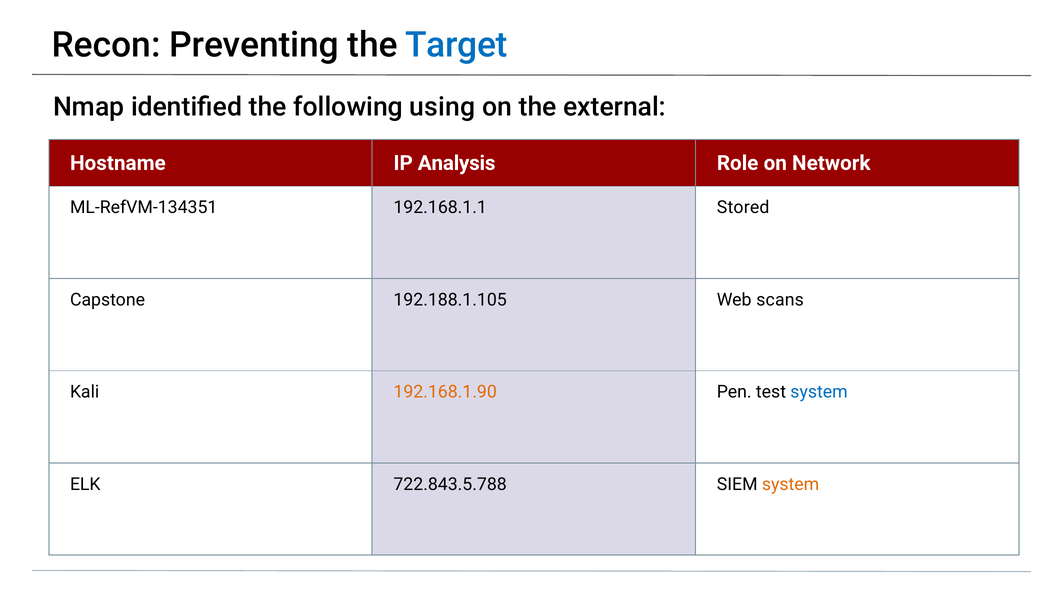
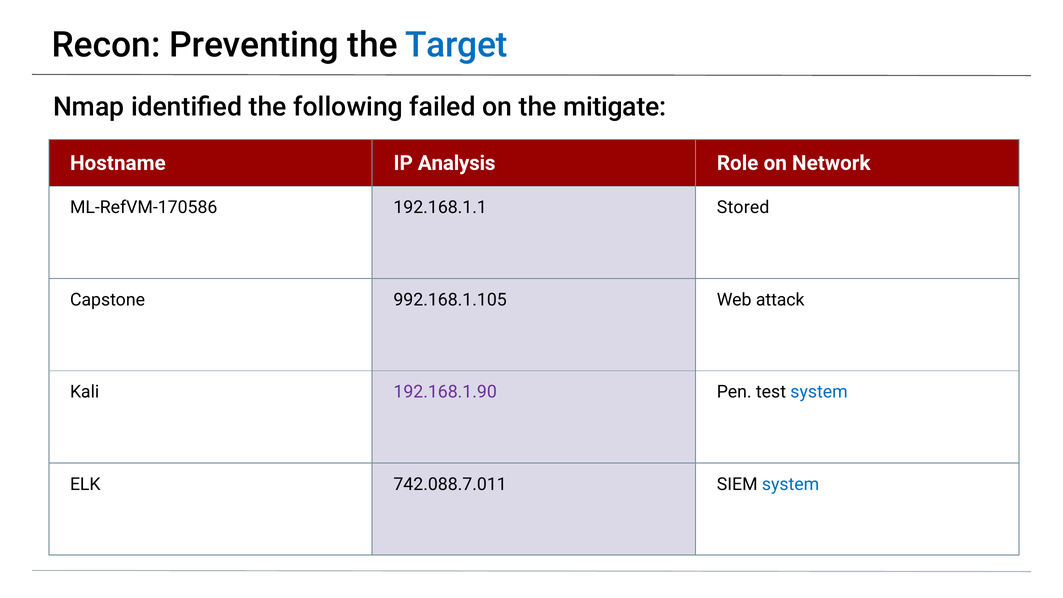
using: using -> failed (443, 107)
external: external -> mitigate (615, 107)
ML-RefVM-134351: ML-RefVM-134351 -> ML-RefVM-170586 (144, 207)
192.188.1.105: 192.188.1.105 -> 992.168.1.105 (450, 300)
scans: scans -> attack (780, 300)
192.168.1.90 colour: orange -> purple (445, 392)
722.843.5.788: 722.843.5.788 -> 742.088.7.011 (450, 484)
system colour: orange -> blue (791, 484)
